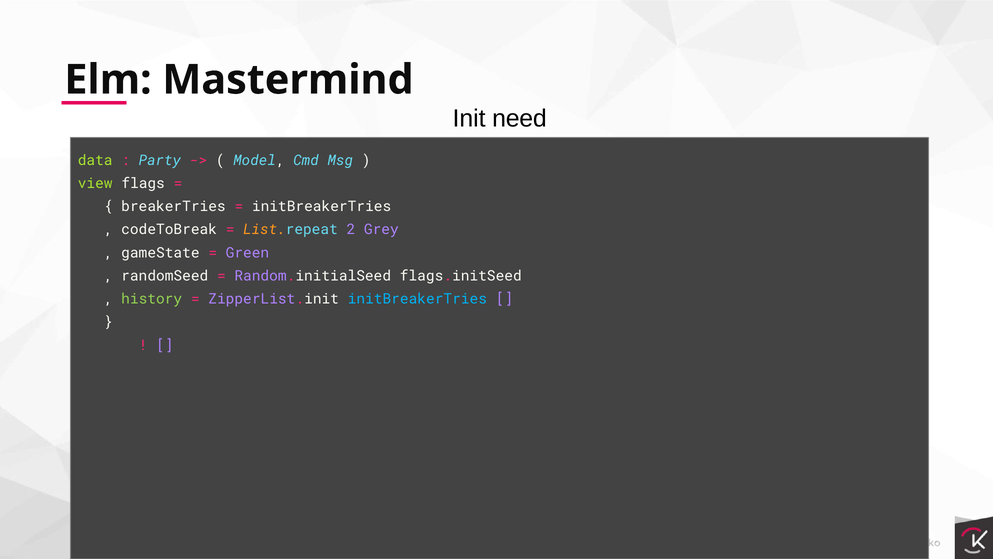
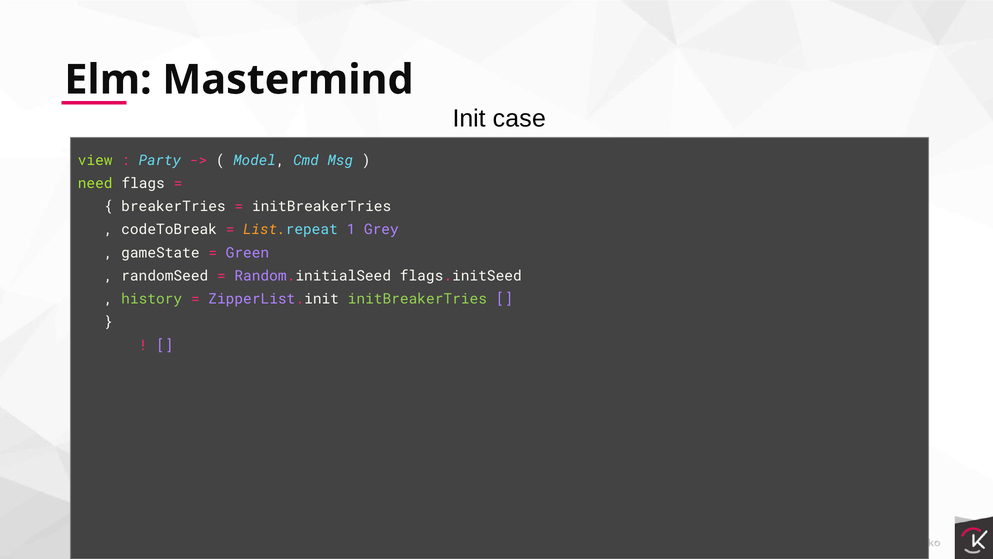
need: need -> case (519, 118)
data: data -> view (95, 160)
view: view -> need (95, 183)
2: 2 -> 1 (351, 229)
initBreakerTries colour: light blue -> light green (417, 299)
